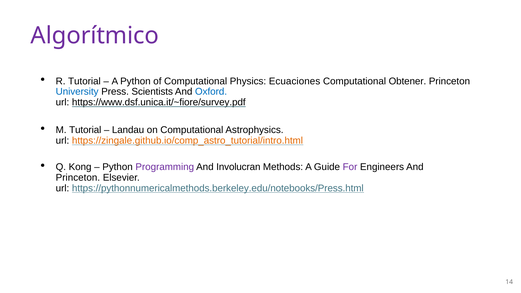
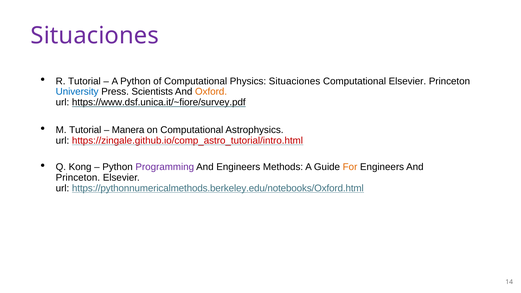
Algorítmico: Algorítmico -> Situaciones (95, 36)
Physics Ecuaciones: Ecuaciones -> Situaciones (295, 81)
Computational Obtener: Obtener -> Elsevier (407, 81)
Oxford colour: blue -> orange (211, 92)
Landau: Landau -> Manera (128, 130)
https://zingale.github.io/comp_astro_tutorial/intro.html colour: orange -> red (187, 141)
And Involucran: Involucran -> Engineers (238, 167)
For colour: purple -> orange (350, 167)
https://pythonnumericalmethods.berkeley.edu/notebooks/Press.html: https://pythonnumericalmethods.berkeley.edu/notebooks/Press.html -> https://pythonnumericalmethods.berkeley.edu/notebooks/Oxford.html (218, 188)
